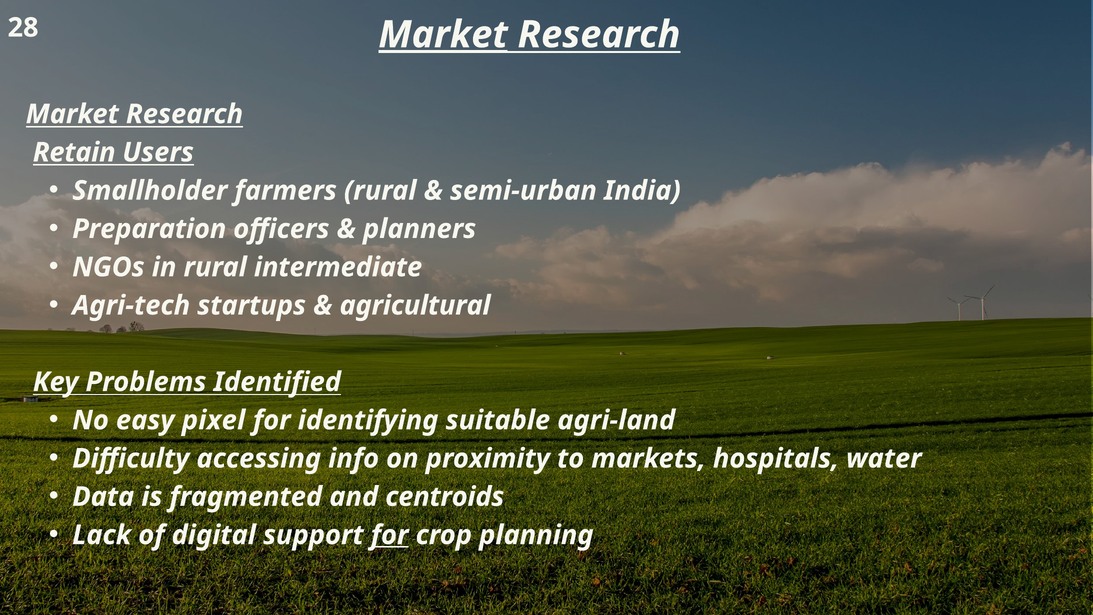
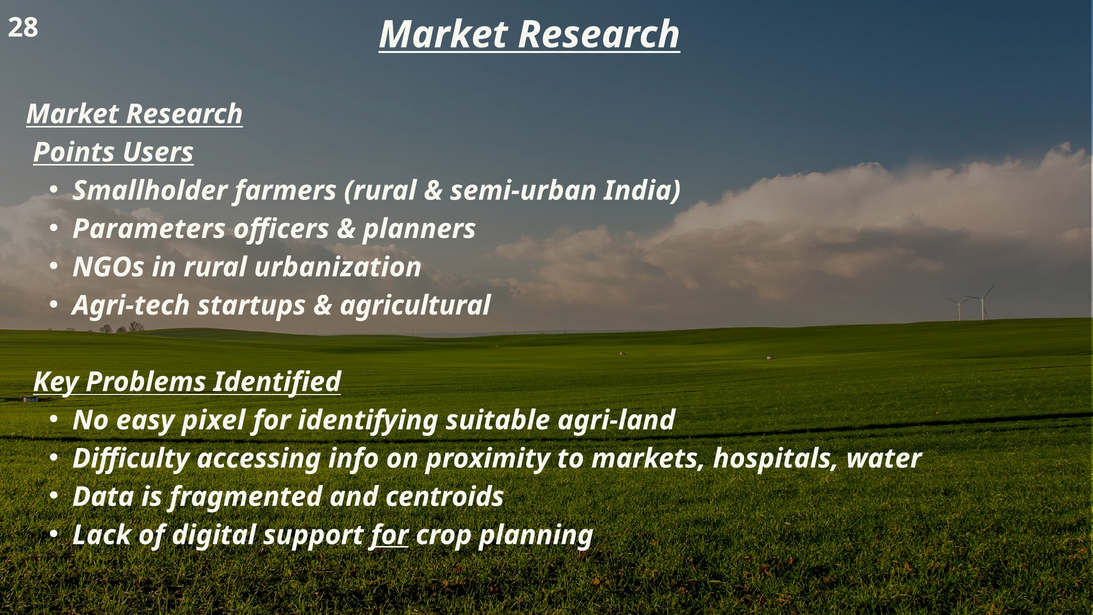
Market underline: present -> none (443, 35)
Retain: Retain -> Points (74, 152)
Preparation: Preparation -> Parameters (149, 229)
intermediate: intermediate -> urbanization (338, 267)
